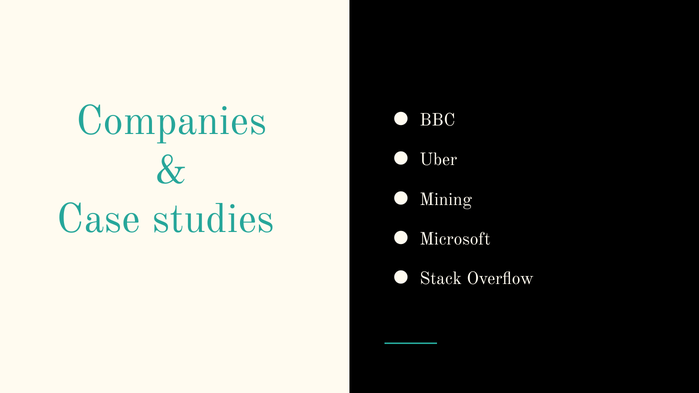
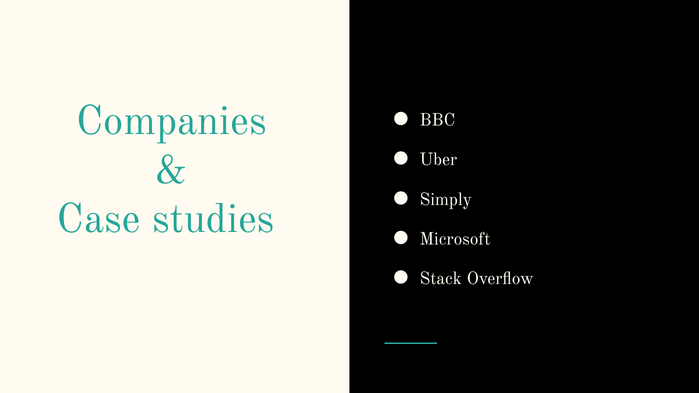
Mining: Mining -> Simply (446, 199)
